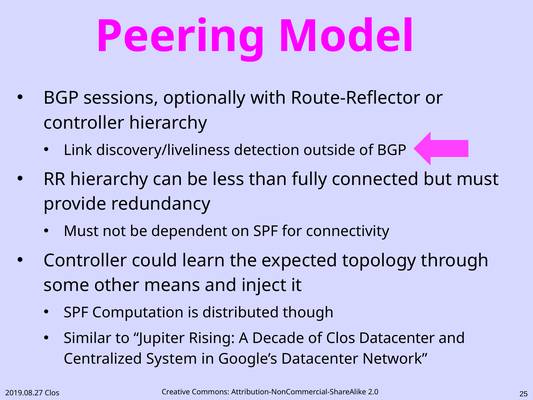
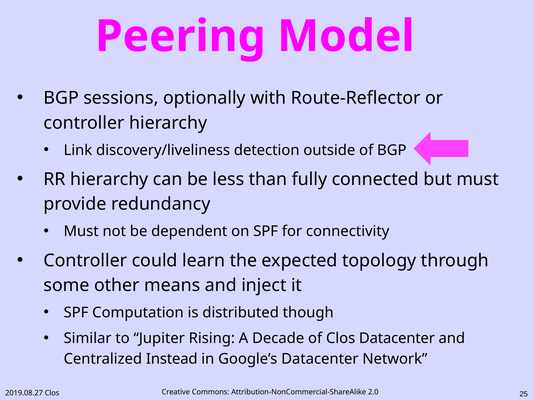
System: System -> Instead (172, 359)
